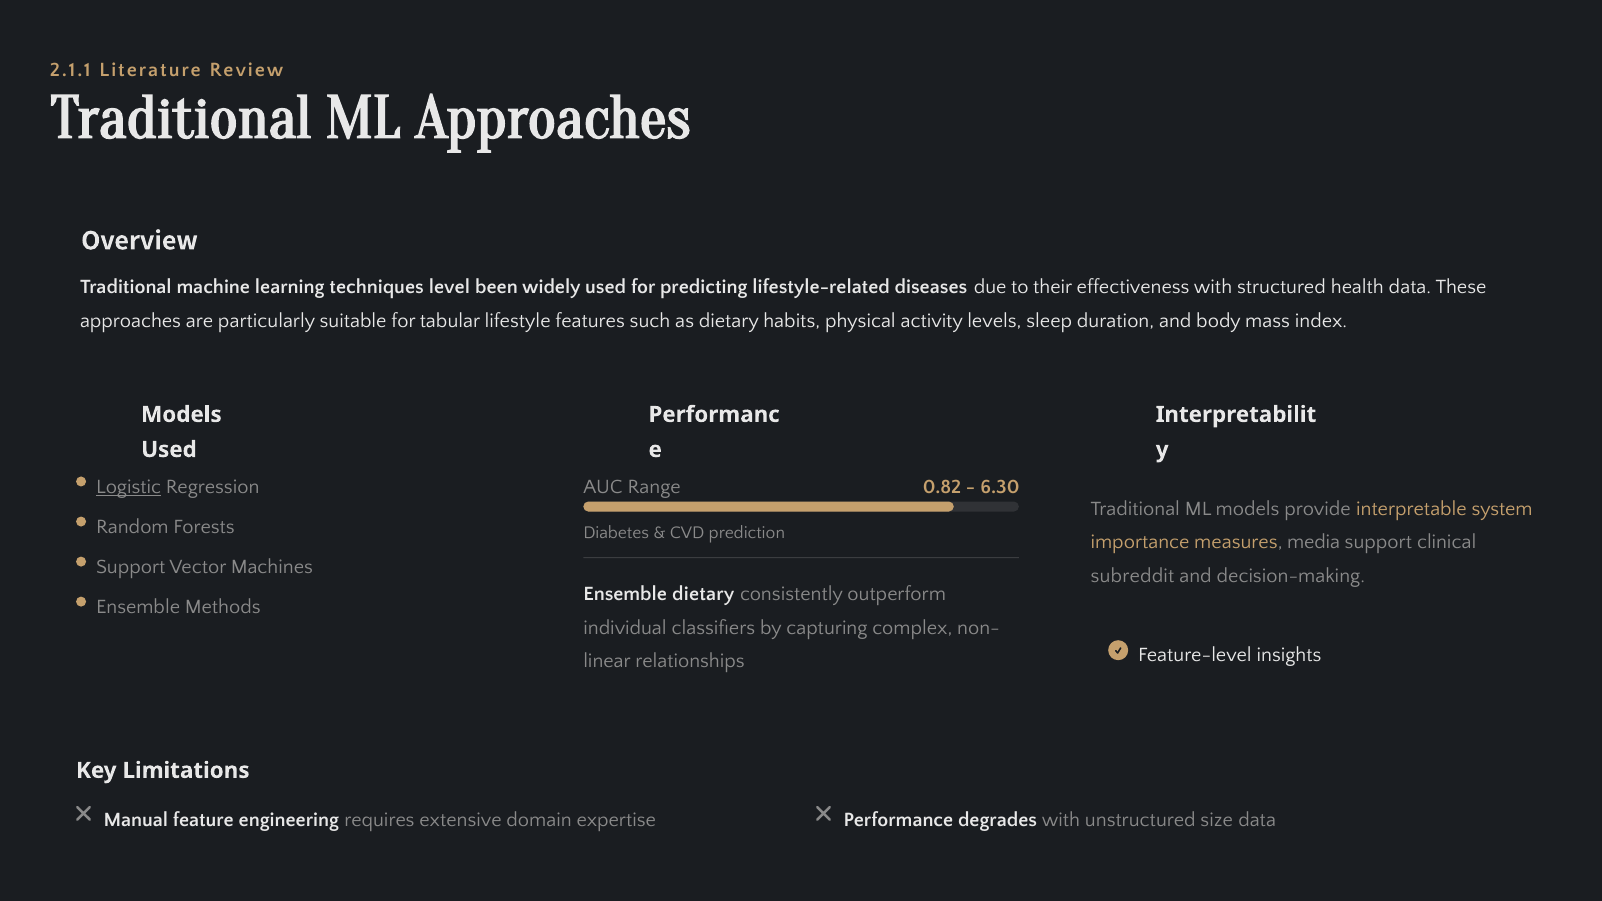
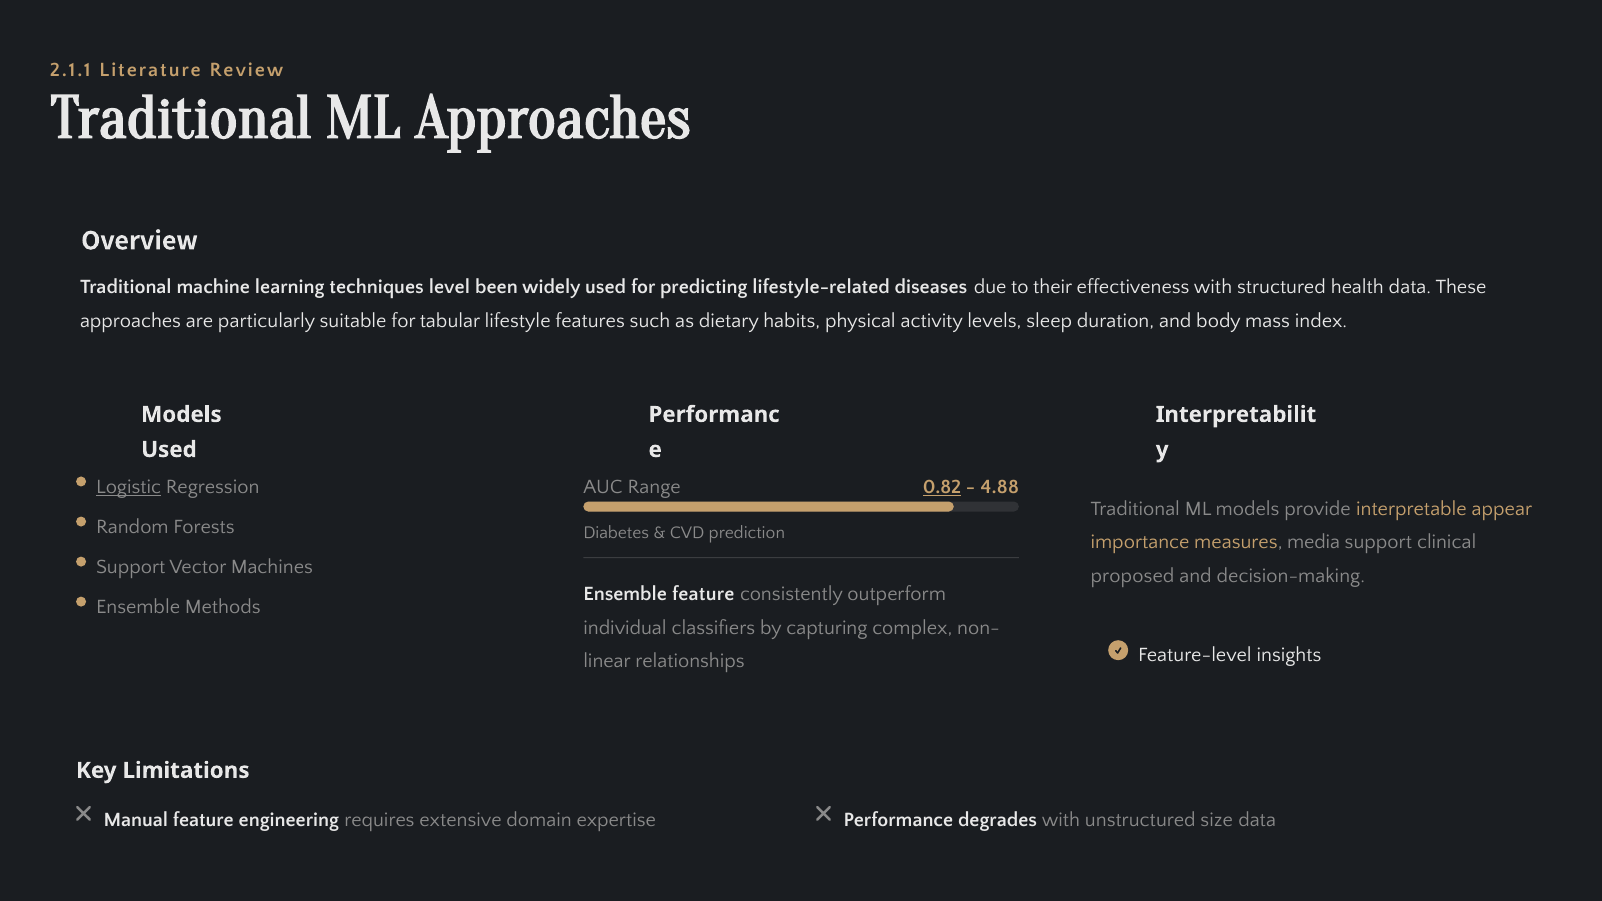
0.82 underline: none -> present (942, 487)
6.30: 6.30 -> 4.88 (1000, 487)
system: system -> appear (1502, 509)
subreddit: subreddit -> proposed (1133, 576)
Ensemble dietary: dietary -> feature (703, 594)
